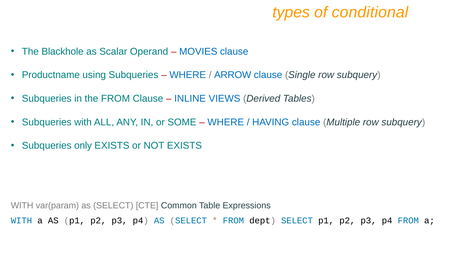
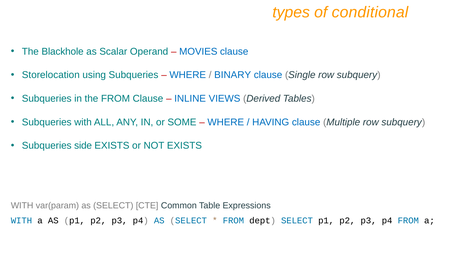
Productname: Productname -> Storelocation (51, 75)
ARROW: ARROW -> BINARY (233, 75)
only: only -> side (83, 146)
